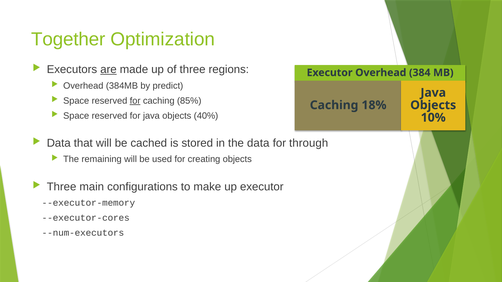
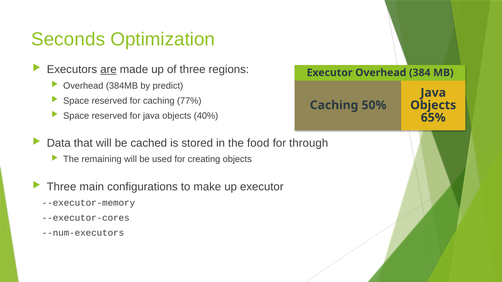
Together: Together -> Seconds (68, 39)
for underline: present -> none (135, 101)
85%: 85% -> 77% (189, 101)
18%: 18% -> 50% (374, 105)
10%: 10% -> 65% (433, 118)
the data: data -> food (258, 143)
